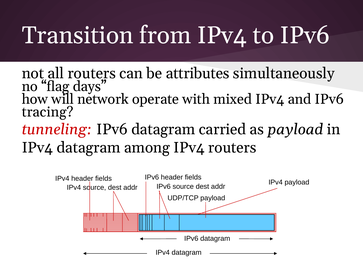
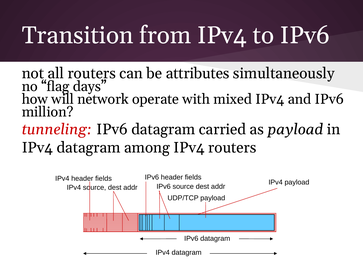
tracing: tracing -> million (48, 112)
